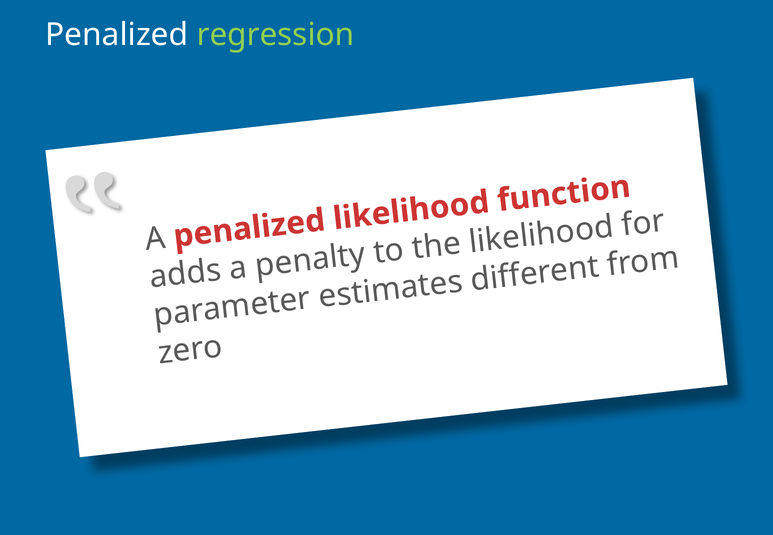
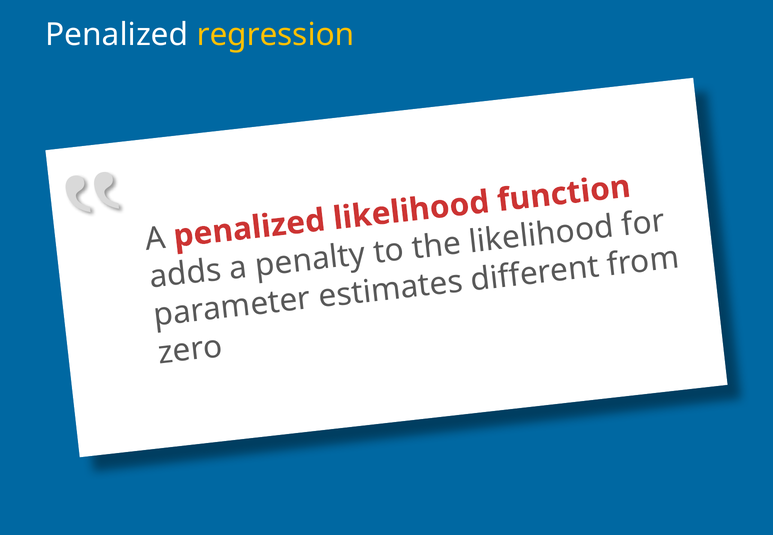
regression colour: light green -> yellow (275, 35)
